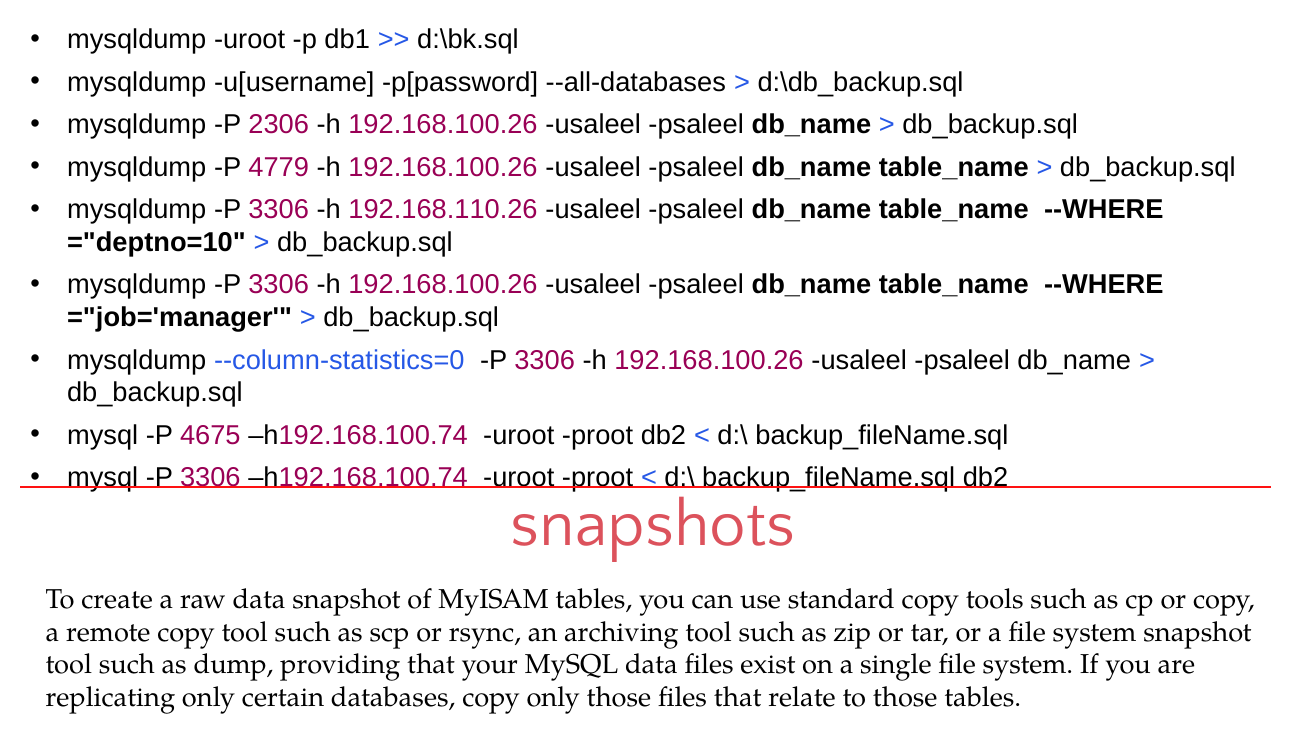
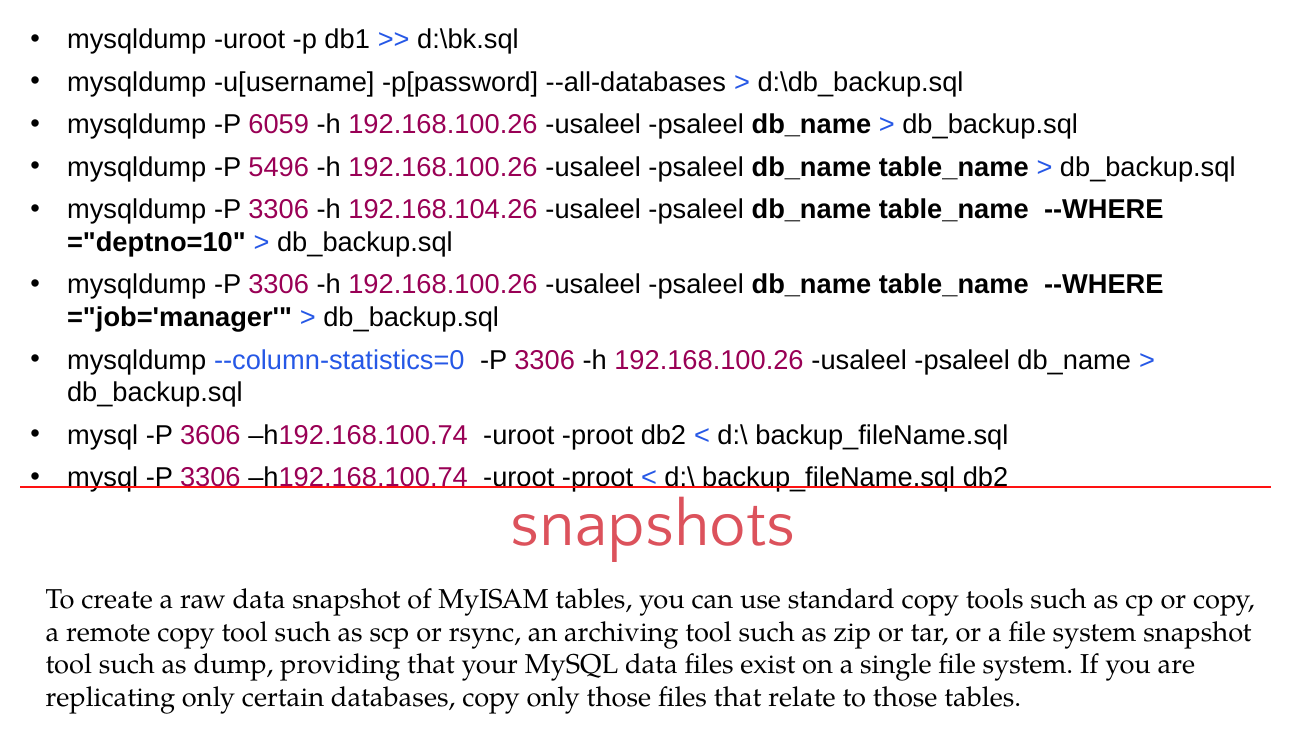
2306: 2306 -> 6059 (279, 125)
4779: 4779 -> 5496 (279, 167)
192.168.110.26: 192.168.110.26 -> 192.168.104.26 (443, 210)
4675: 4675 -> 3606 (210, 435)
